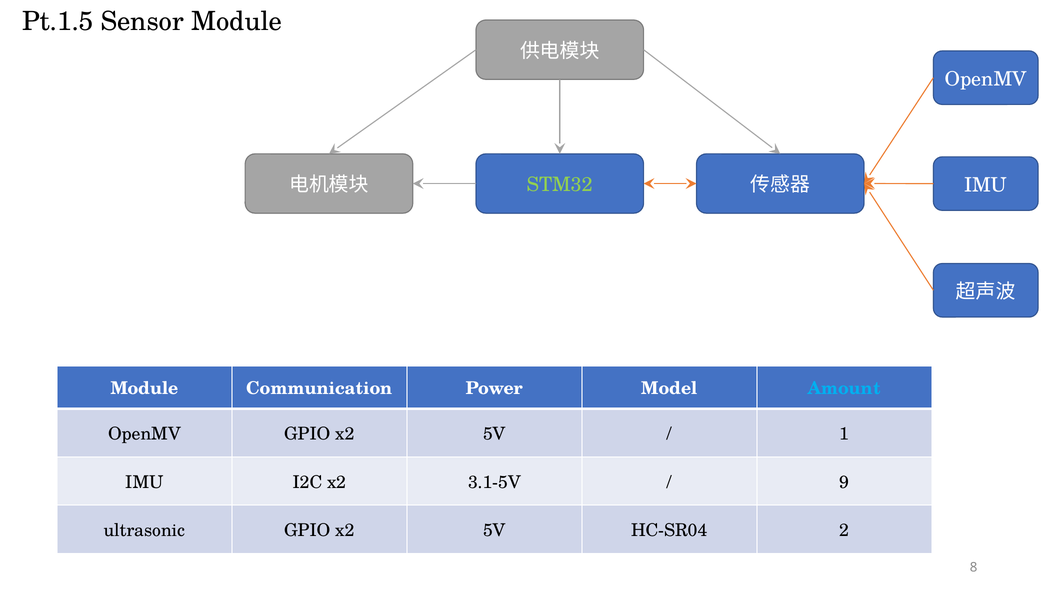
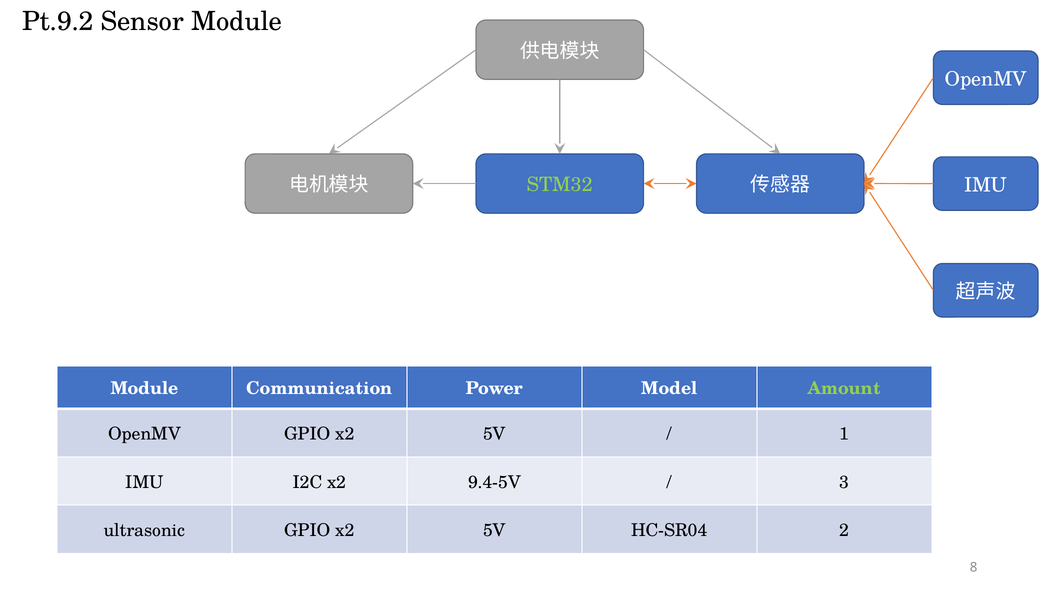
Pt.1.5: Pt.1.5 -> Pt.9.2 (58, 22)
Amount colour: light blue -> light green (844, 389)
3.1-5V: 3.1-5V -> 9.4-5V (494, 482)
9: 9 -> 3 (844, 482)
